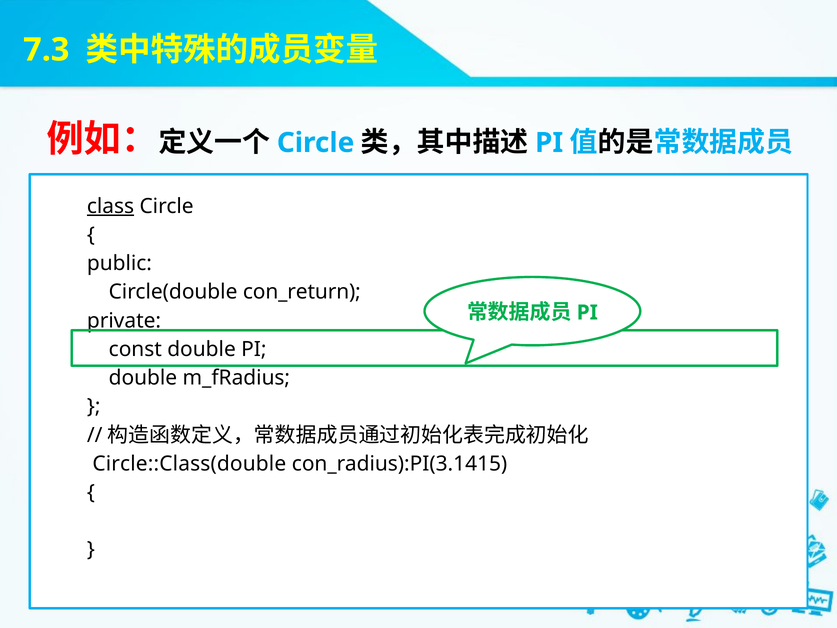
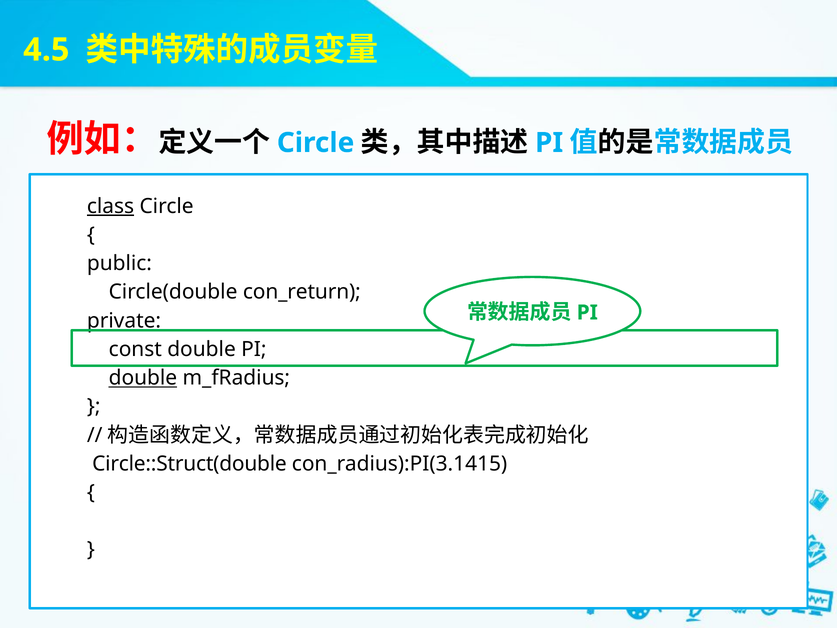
7.3: 7.3 -> 4.5 (46, 50)
double underline: none -> present (143, 378)
Circle::Class(double: Circle::Class(double -> Circle::Struct(double (189, 464)
